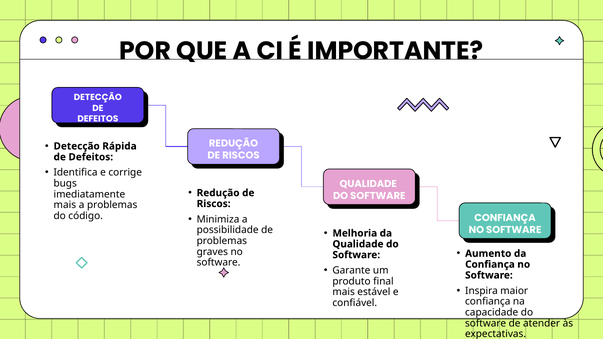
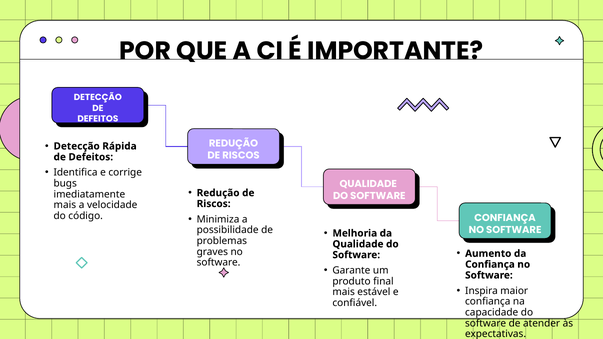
a problemas: problemas -> velocidade (112, 205)
